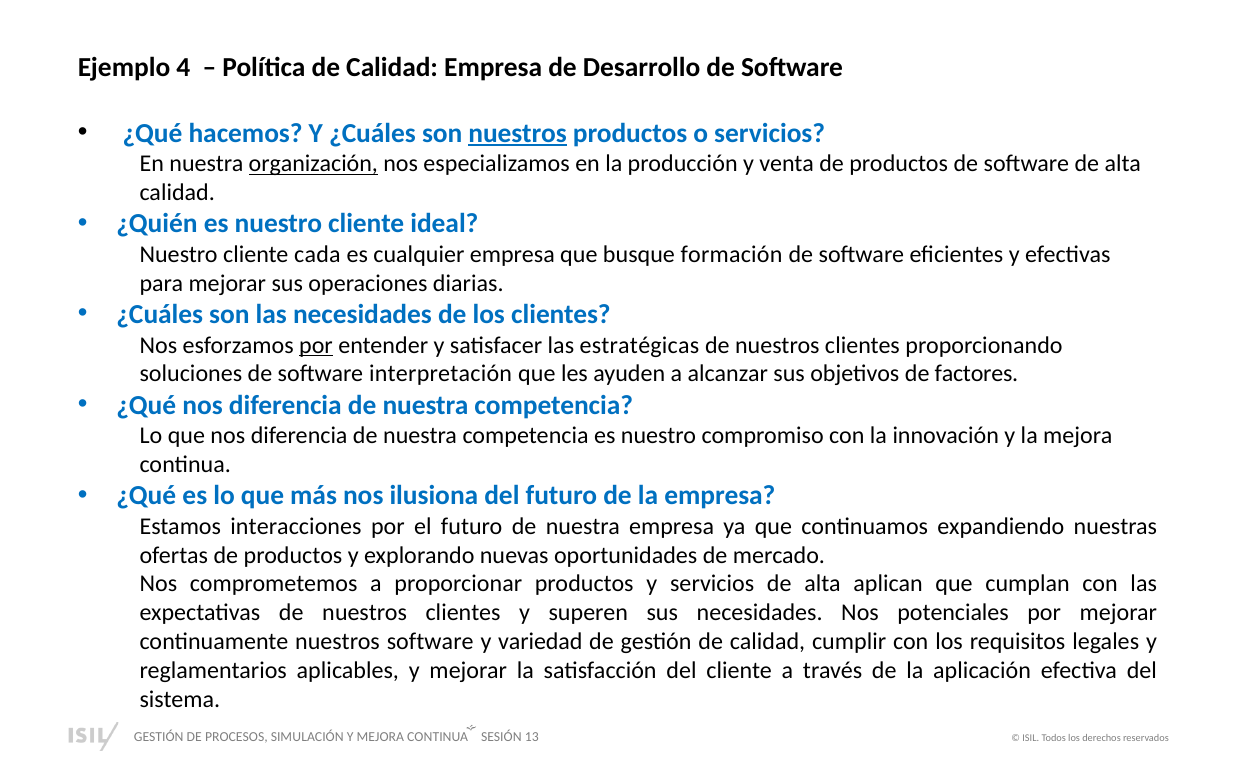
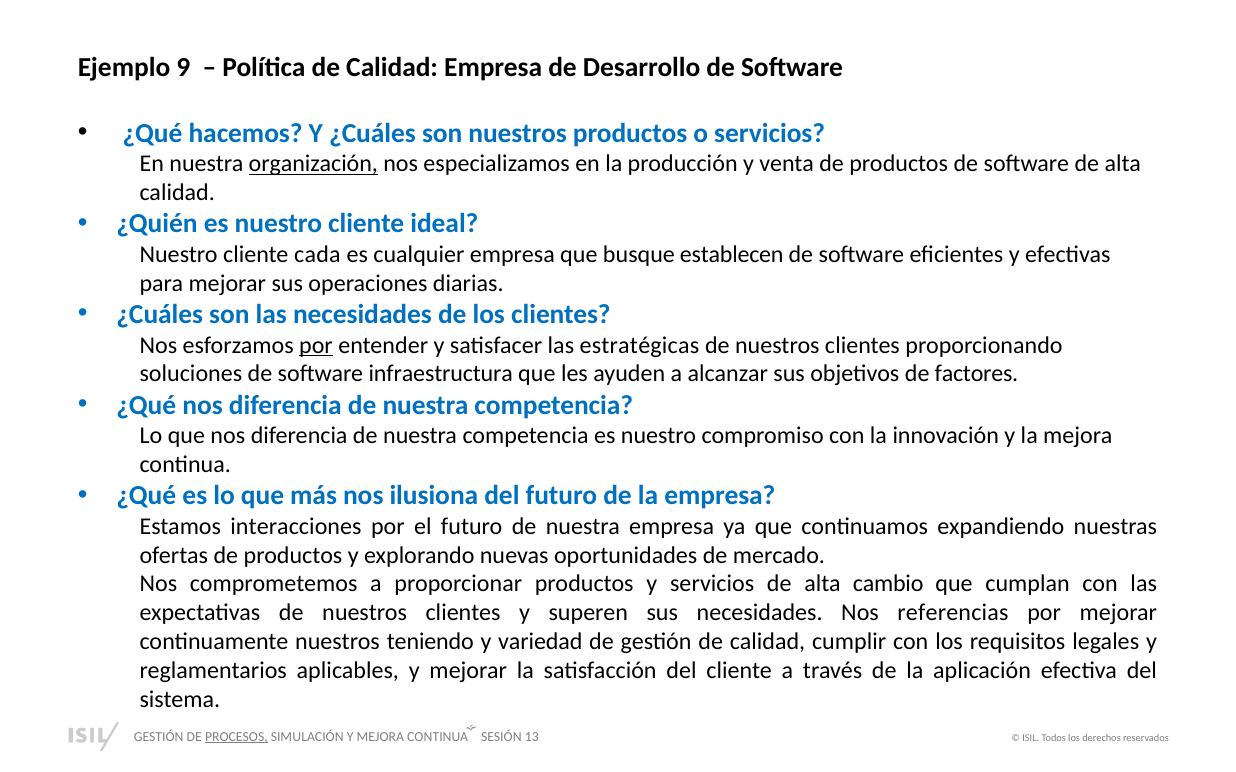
4: 4 -> 9 (183, 67)
nuestros underline: present -> none (518, 133)
formación: formación -> establecen (732, 255)
interpretación: interpretación -> infraestructura (441, 374)
aplican: aplican -> cambio (888, 584)
potenciales: potenciales -> referencias (953, 613)
nuestros software: software -> teniendo (430, 642)
PROCESOS underline: none -> present (236, 737)
